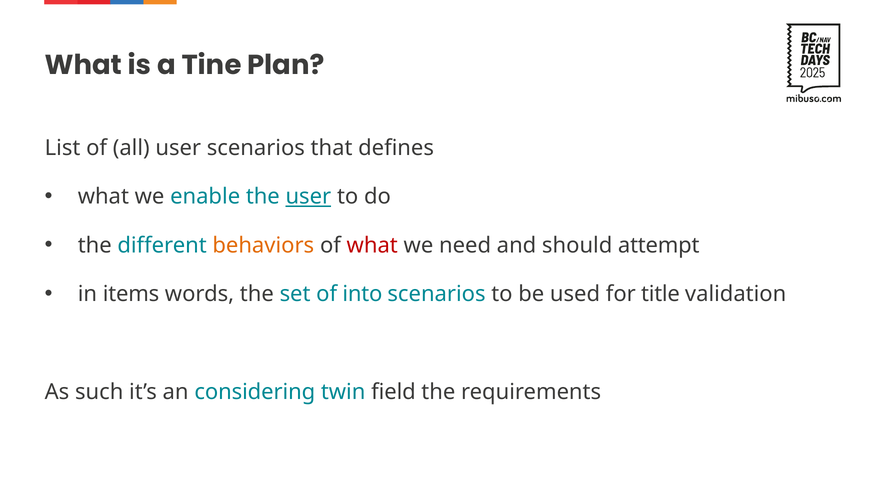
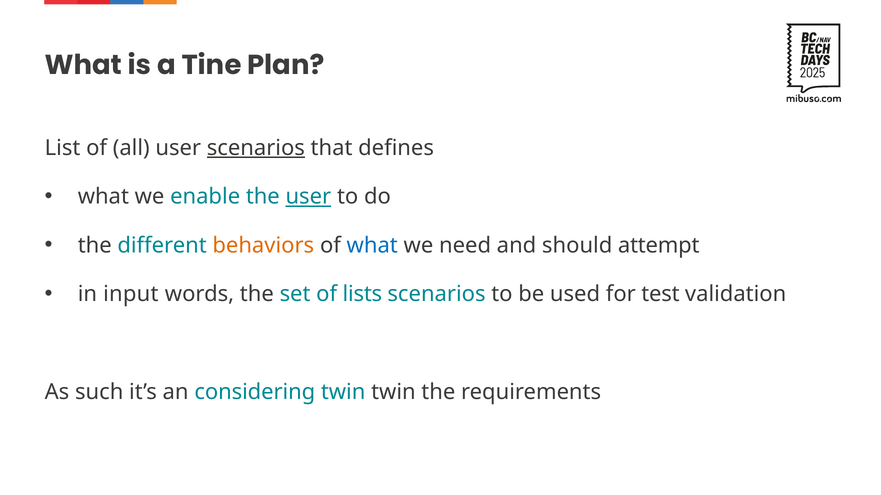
scenarios underline: none -> present (256, 148)
what colour: red -> blue (372, 246)
items: items -> input (131, 295)
into: into -> lists (362, 295)
title: title -> test (660, 295)
twin field: field -> twin (393, 392)
